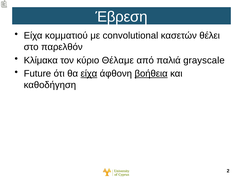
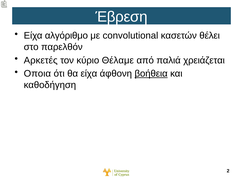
κομματιού: κομματιού -> αλγόριθμο (66, 36)
Κλίμακα: Κλίμακα -> Αρκετές (41, 60)
grayscale: grayscale -> χρειάζεται (204, 60)
Future: Future -> Οποια (37, 74)
είχα underline: present -> none (89, 74)
